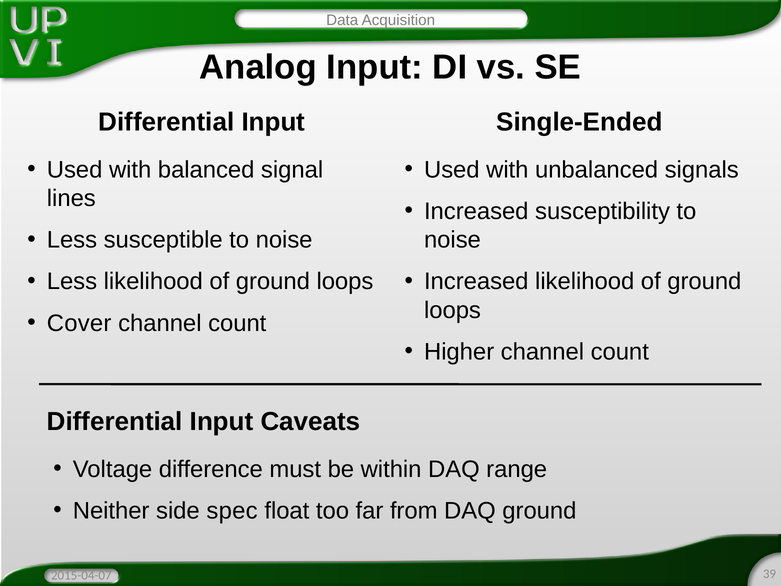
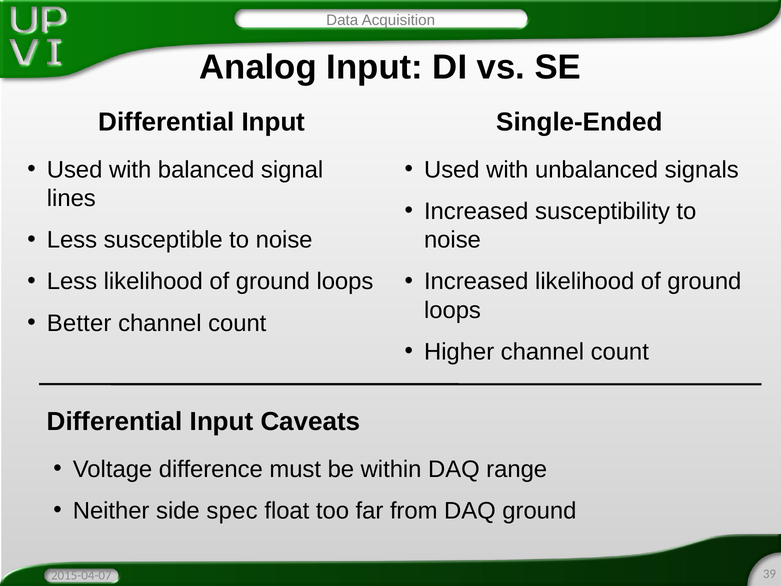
Cover: Cover -> Better (79, 323)
